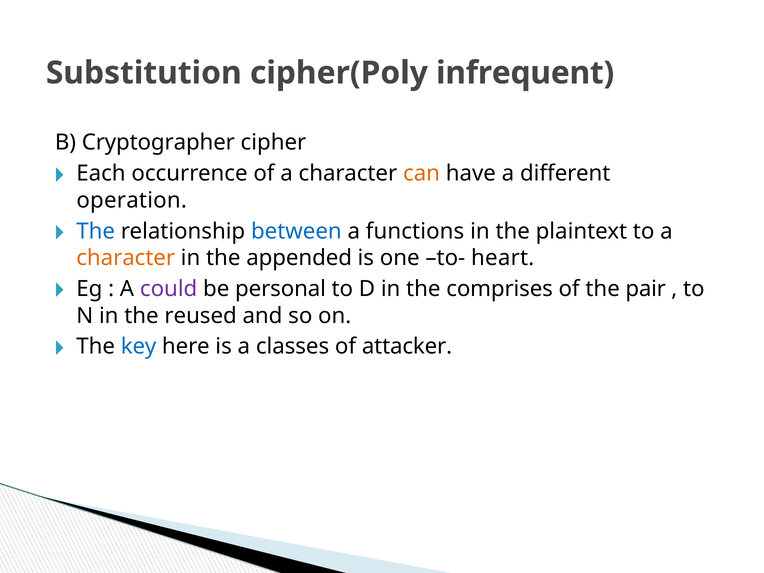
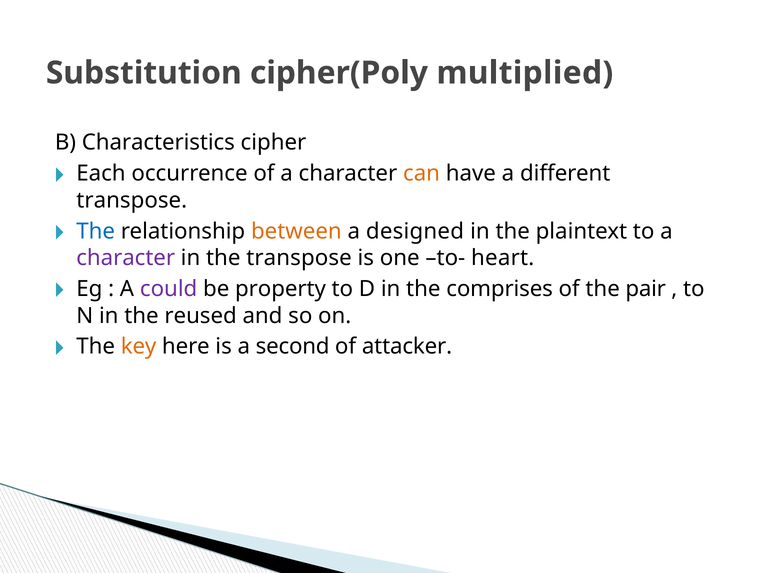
infrequent: infrequent -> multiplied (525, 73)
Cryptographer: Cryptographer -> Characteristics (158, 142)
operation: operation -> transpose (132, 200)
between colour: blue -> orange (296, 231)
functions: functions -> designed (415, 231)
character colour: orange -> purple (126, 258)
the appended: appended -> transpose (299, 258)
personal: personal -> property (280, 289)
key colour: blue -> orange (139, 347)
classes: classes -> second (293, 347)
